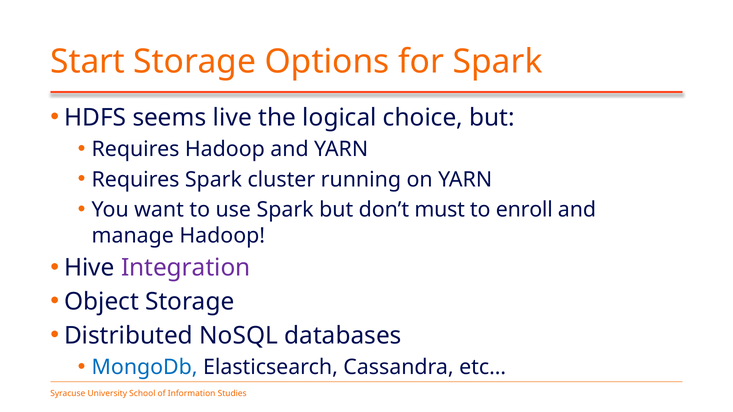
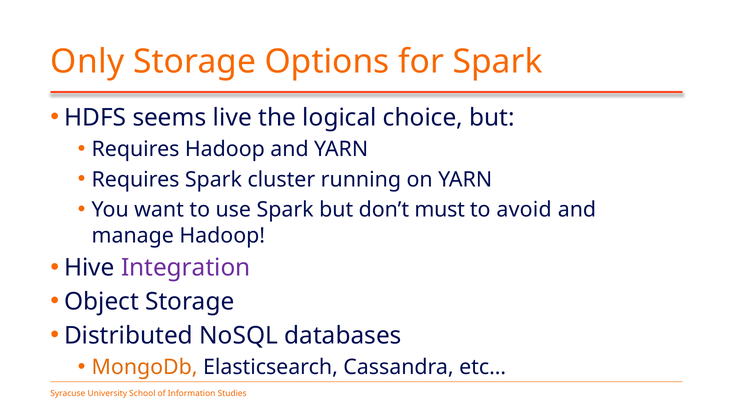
Start: Start -> Only (87, 62)
enroll: enroll -> avoid (524, 210)
MongoDb colour: blue -> orange (145, 368)
